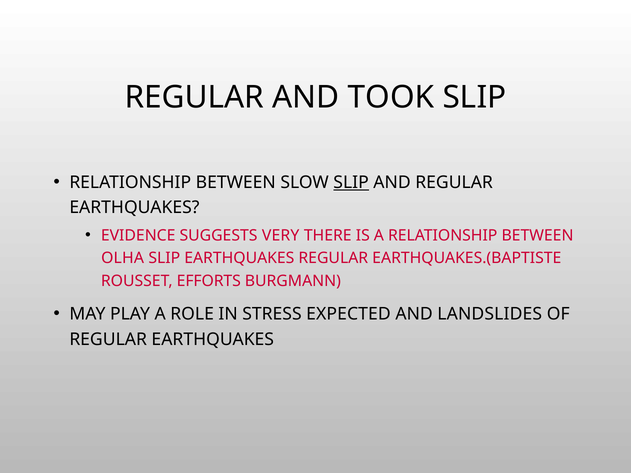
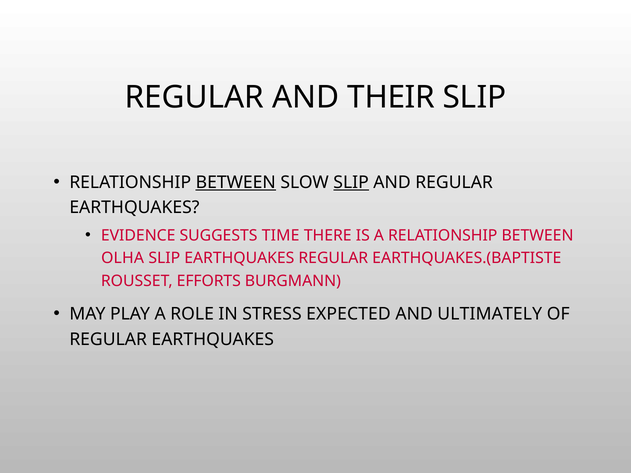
TOOK: TOOK -> THEIR (391, 98)
BETWEEN underline: none -> present (236, 182)
VERY: VERY -> TIME (281, 236)
LANDSLIDES: LANDSLIDES -> ULTIMATELY (490, 314)
